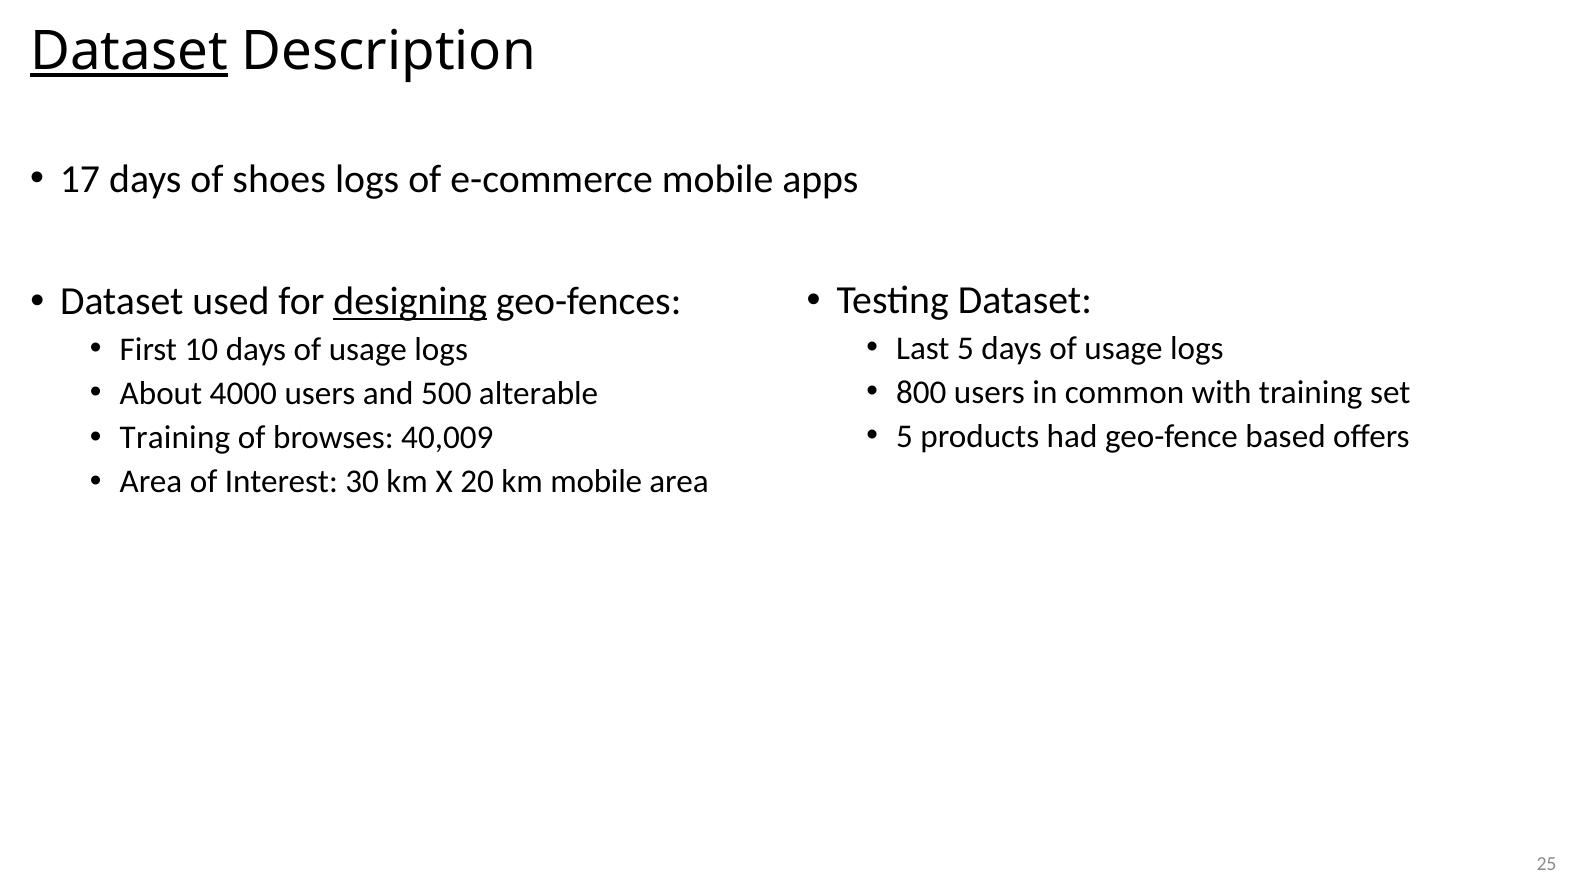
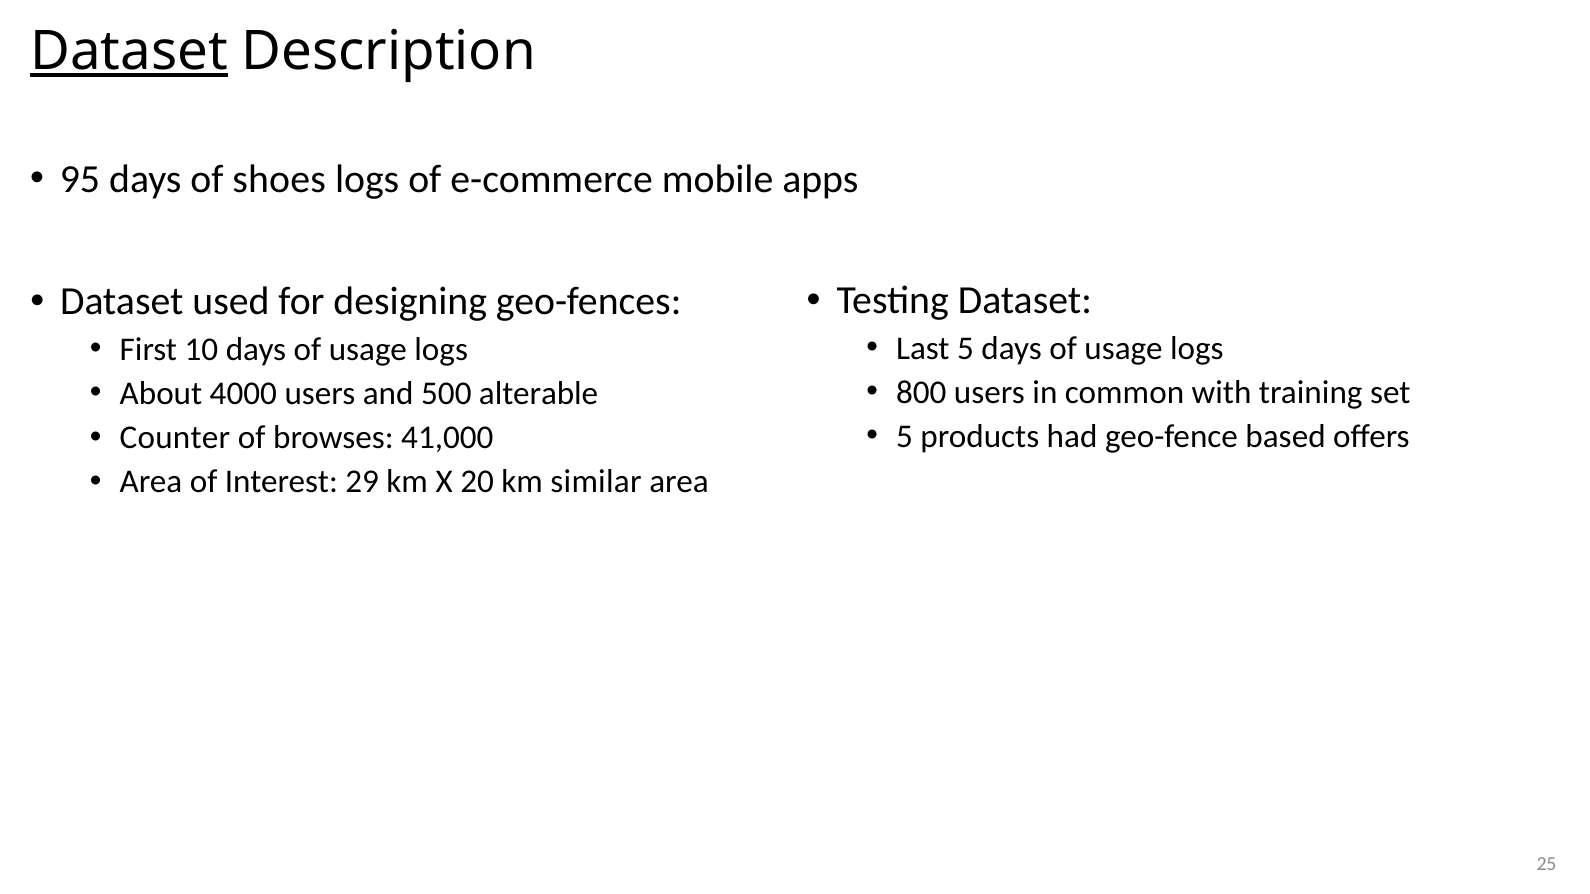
17: 17 -> 95 (80, 179)
designing underline: present -> none (410, 302)
Training: Training -> Counter (175, 438)
40,009: 40,009 -> 41,000 (447, 438)
30: 30 -> 29 (362, 482)
km mobile: mobile -> similar (596, 482)
